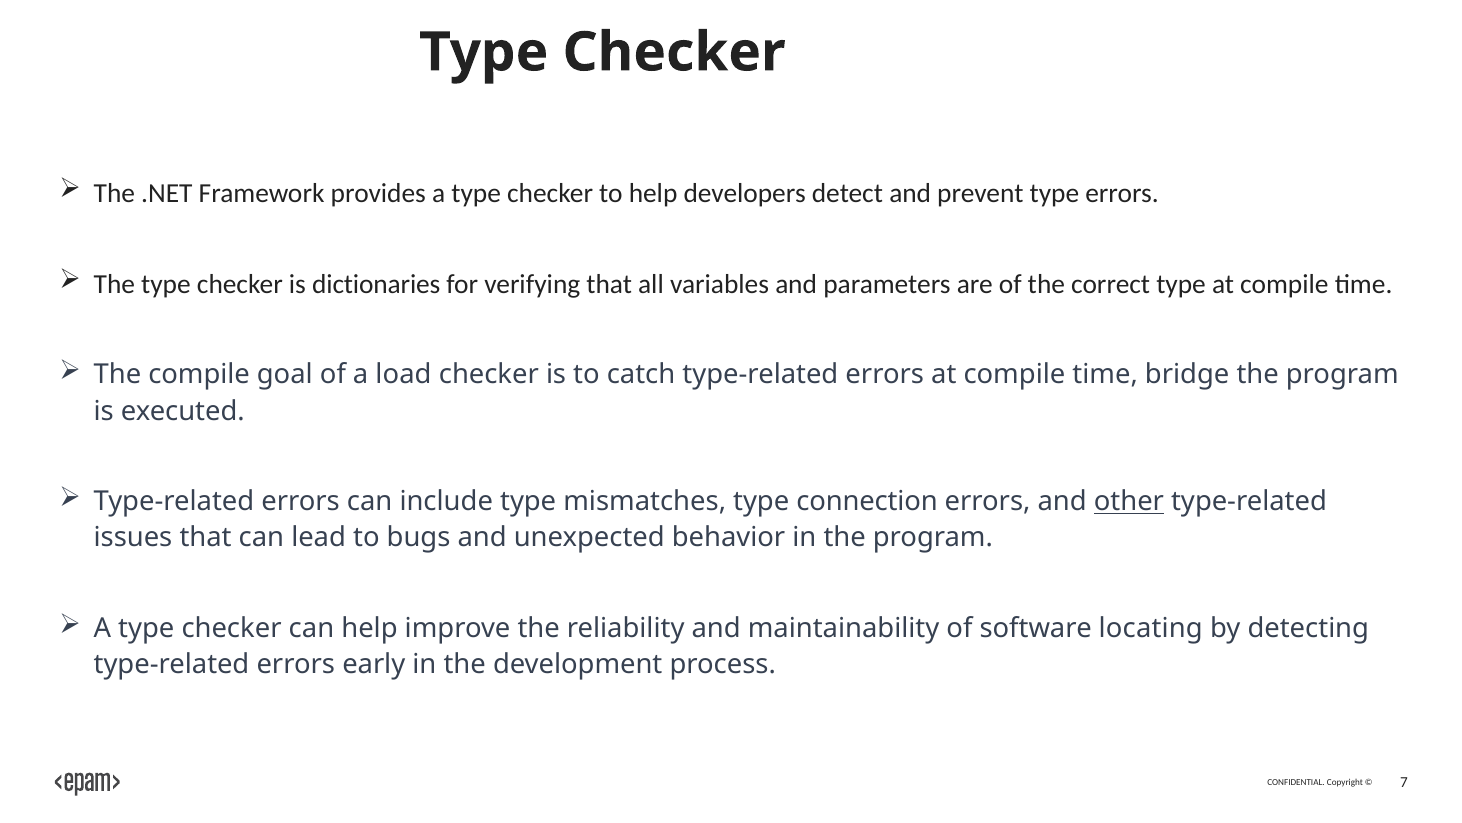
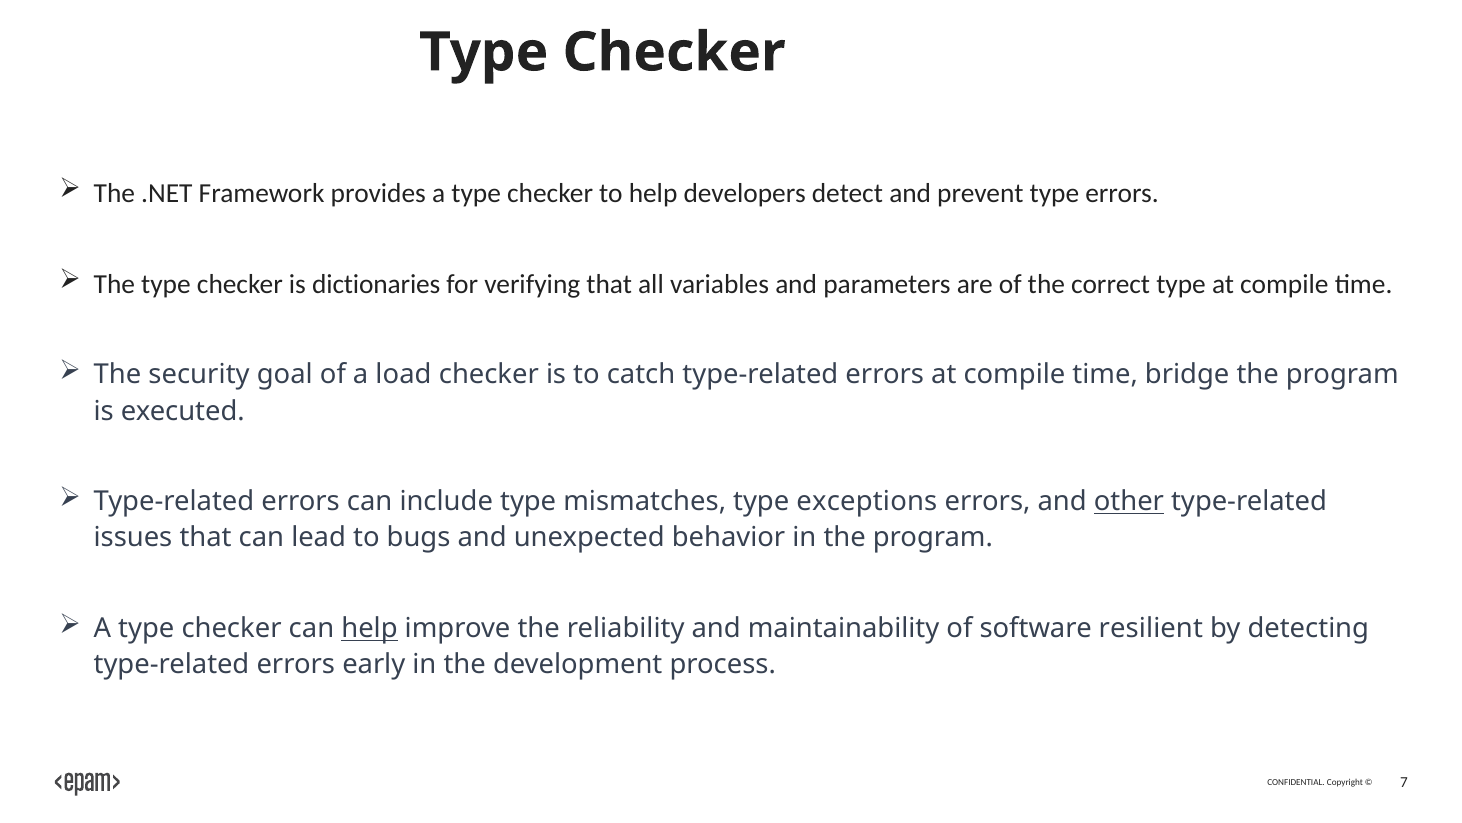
The compile: compile -> security (199, 374)
connection: connection -> exceptions (867, 501)
help underline: none -> present (370, 628)
locating: locating -> resilient (1151, 628)
